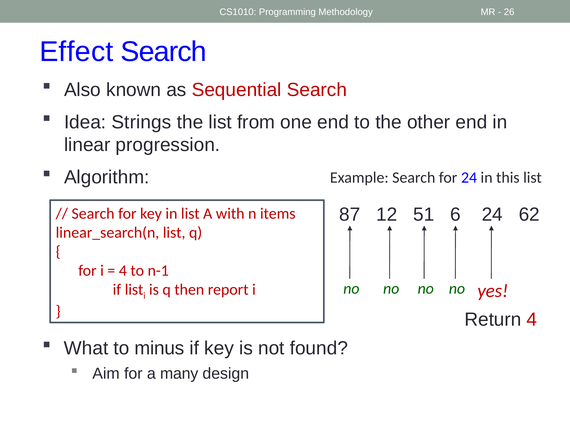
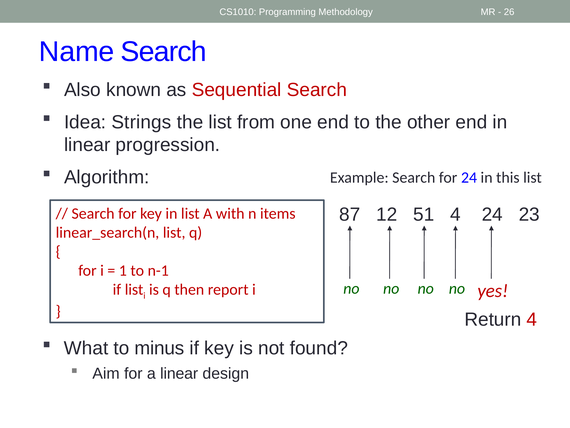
Effect: Effect -> Name (77, 52)
51 6: 6 -> 4 (455, 214)
62: 62 -> 23 (529, 214)
4: 4 -> 1 (123, 270)
a many: many -> linear (179, 373)
